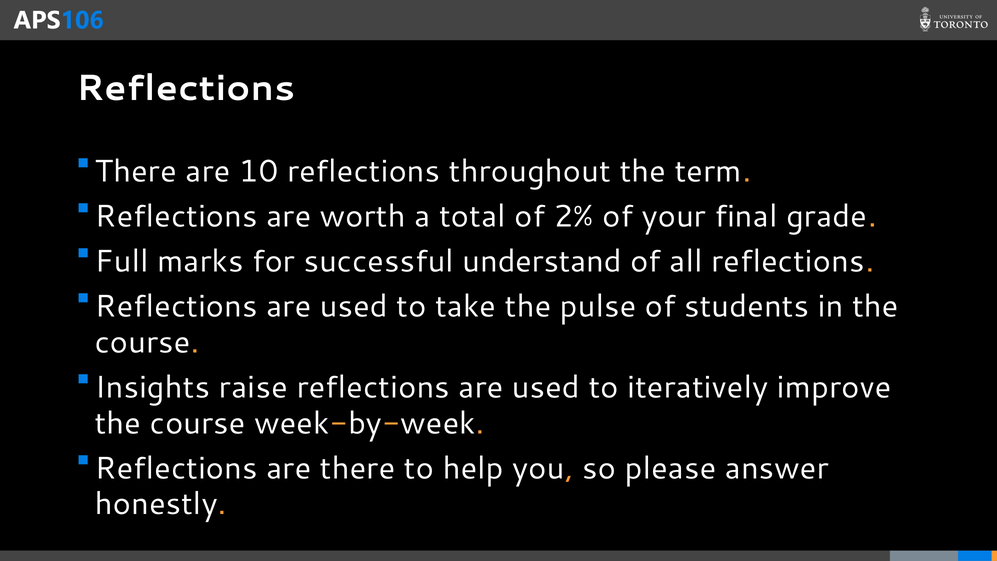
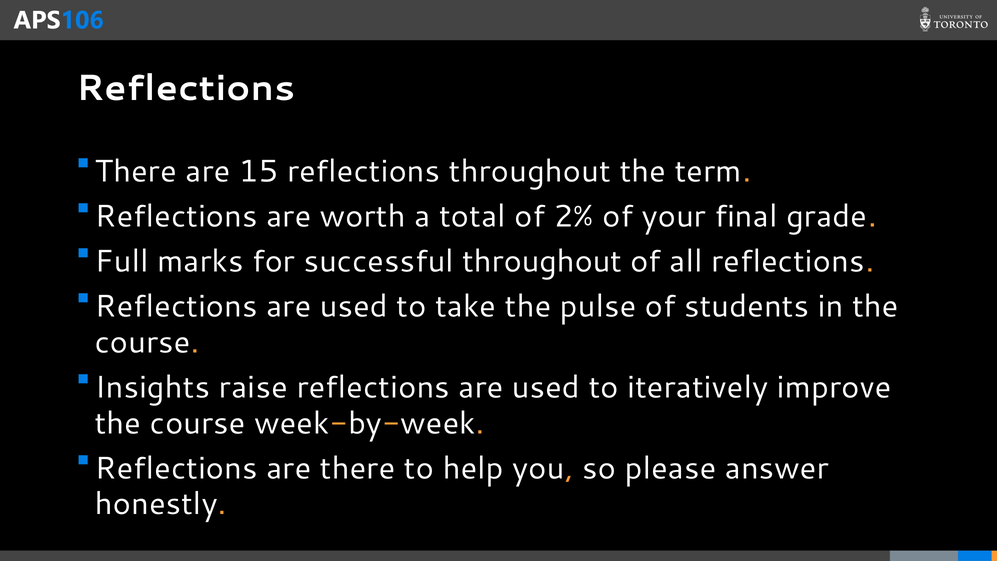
10: 10 -> 15 (259, 171)
successful understand: understand -> throughout (542, 261)
